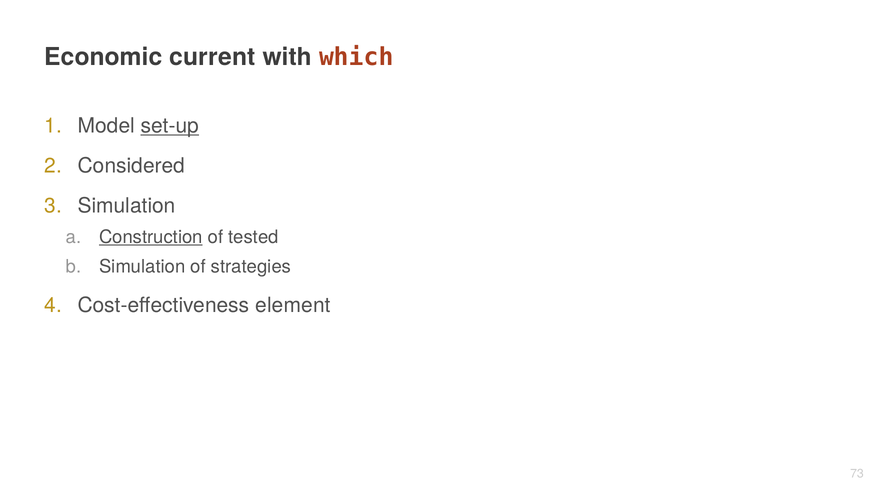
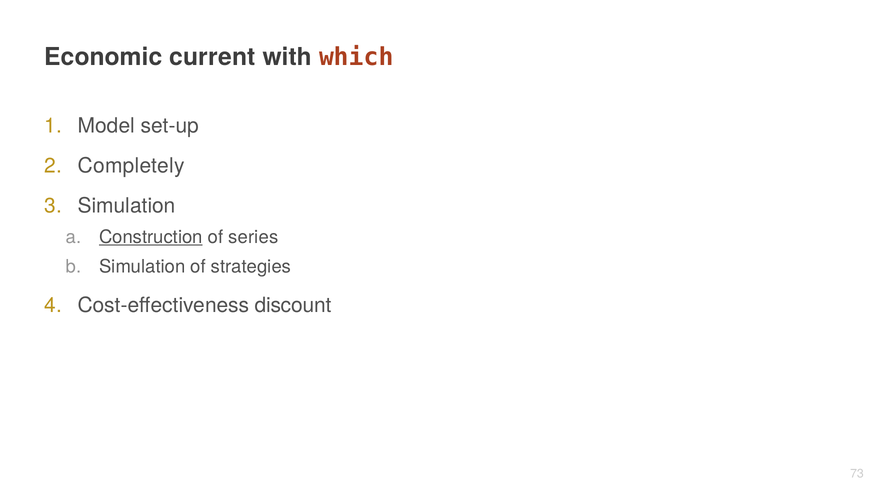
set-up underline: present -> none (170, 126)
Considered: Considered -> Completely (131, 166)
tested: tested -> series (253, 237)
element: element -> discount (293, 305)
